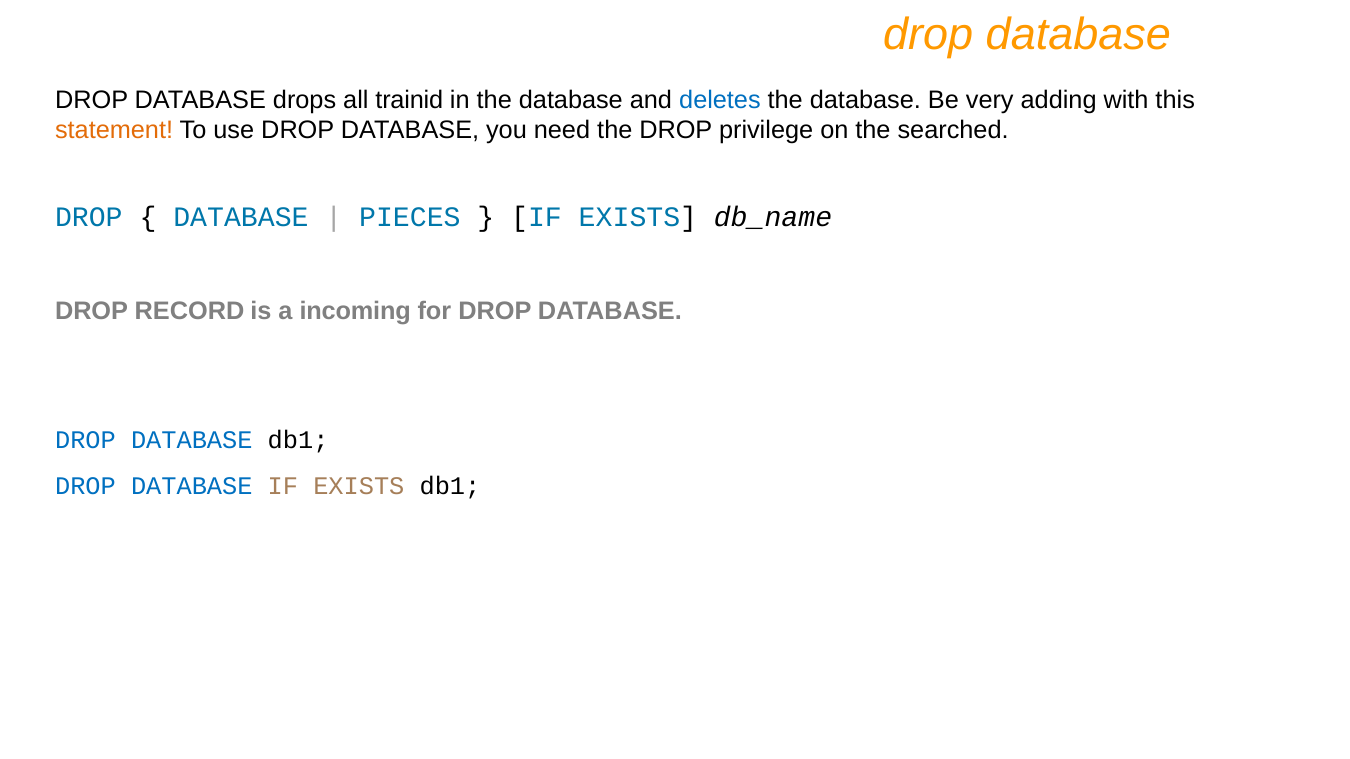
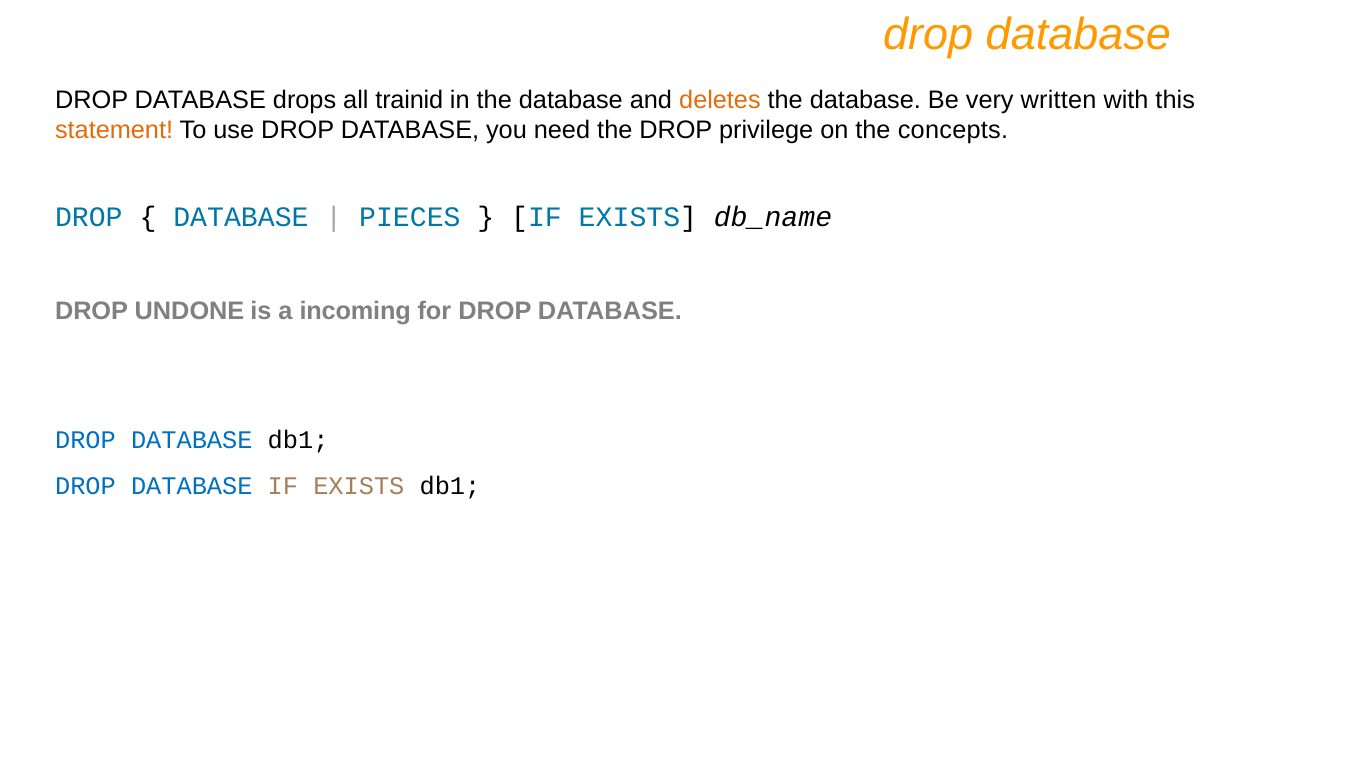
deletes colour: blue -> orange (720, 100)
adding: adding -> written (1059, 100)
searched: searched -> concepts (953, 130)
RECORD: RECORD -> UNDONE (190, 312)
